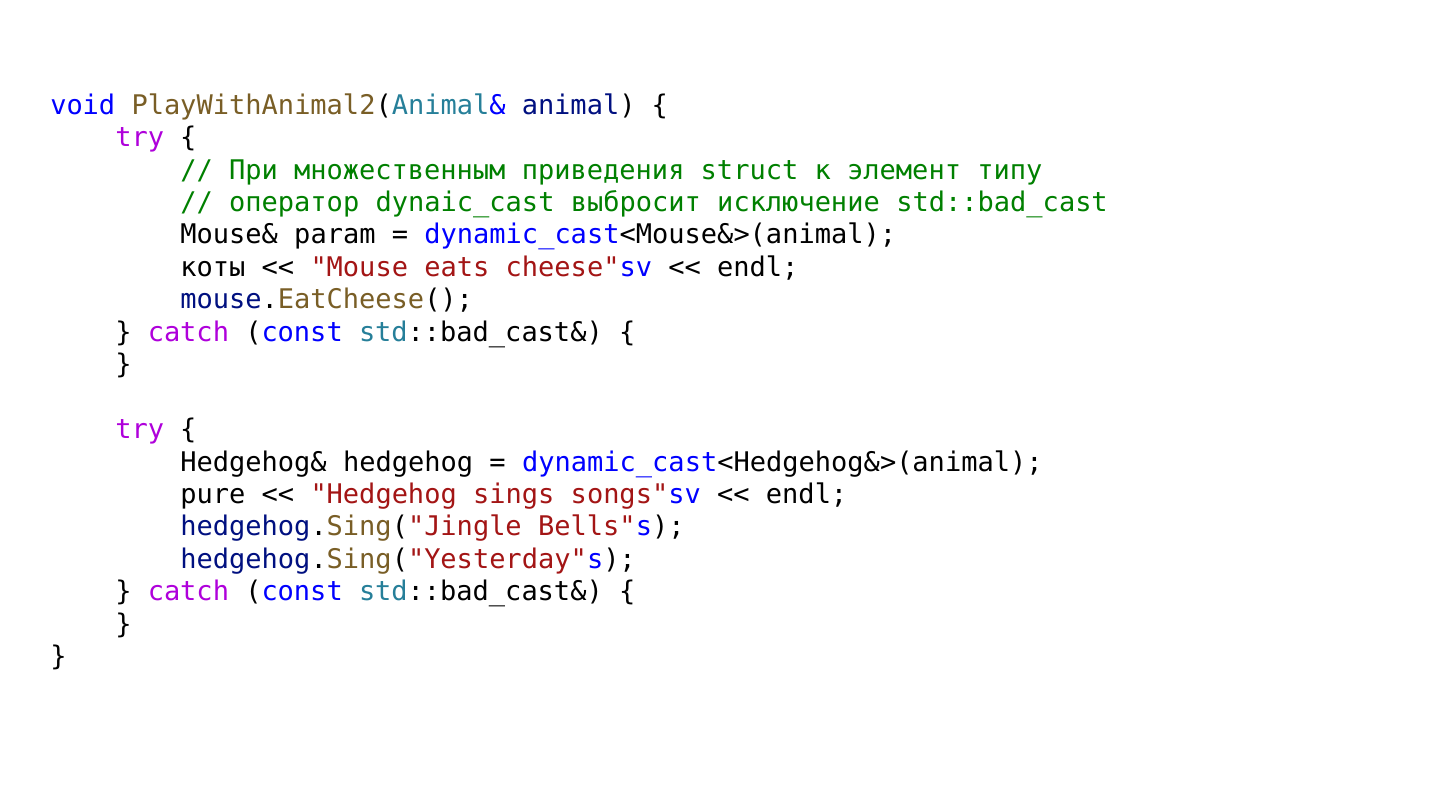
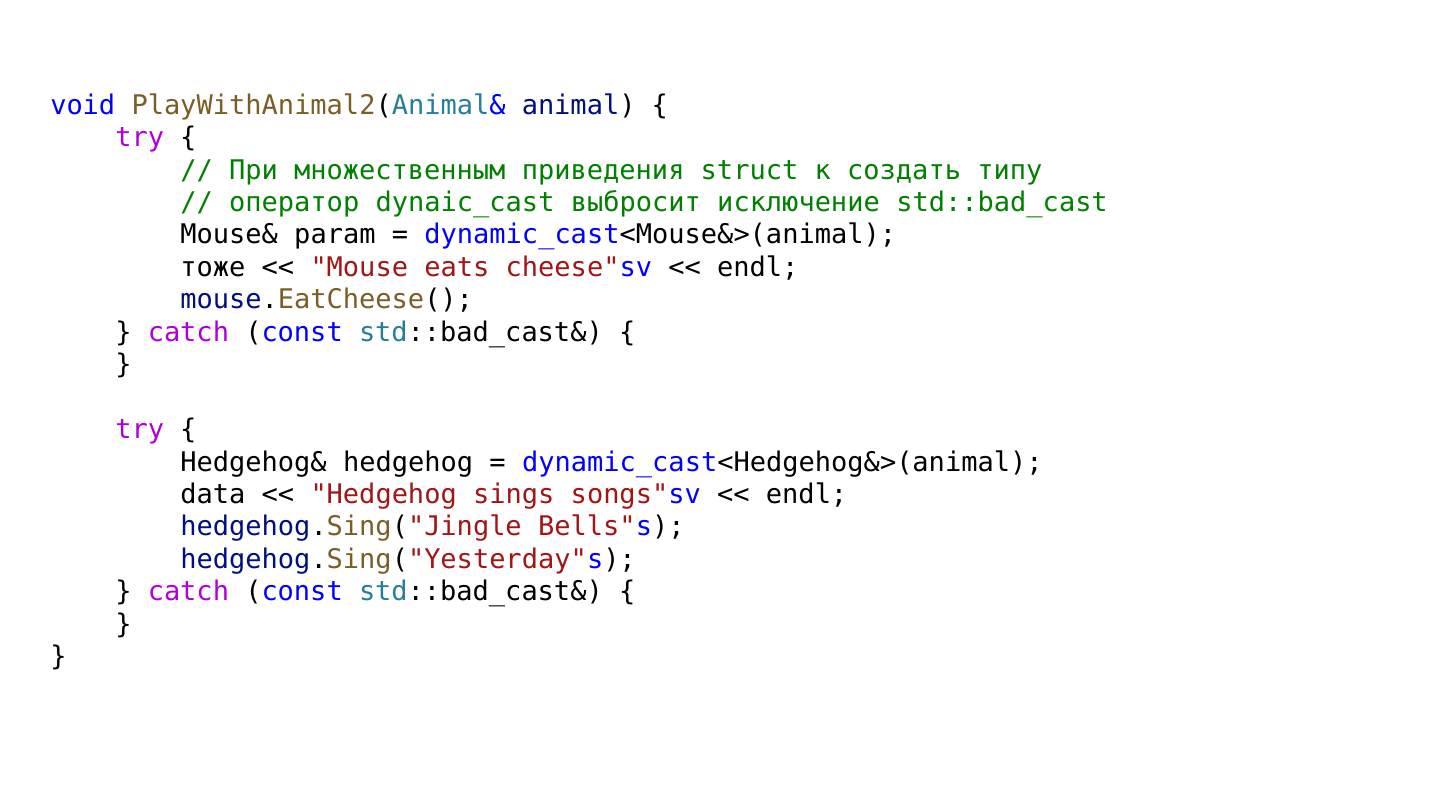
элемент: элемент -> создать (904, 170)
коты: коты -> тоже (213, 268)
pure: pure -> data (213, 495)
